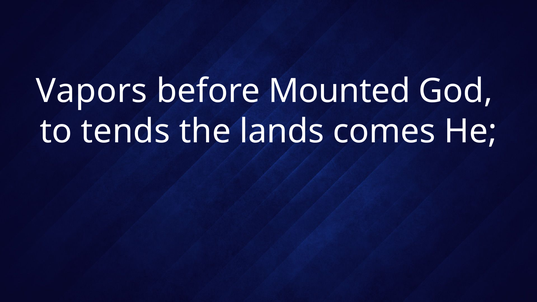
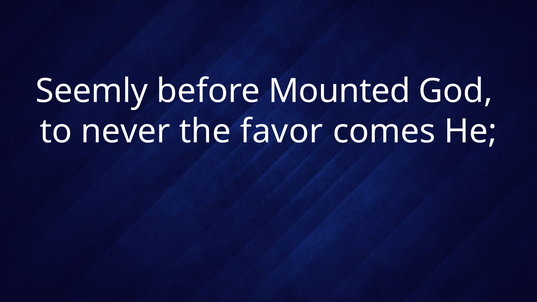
Vapors: Vapors -> Seemly (92, 91)
tends: tends -> never (126, 131)
lands: lands -> favor (282, 131)
